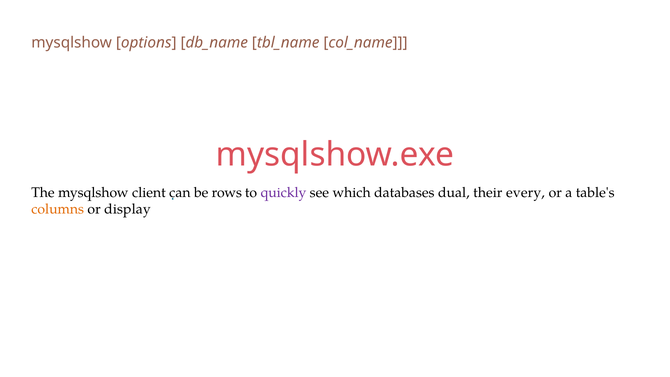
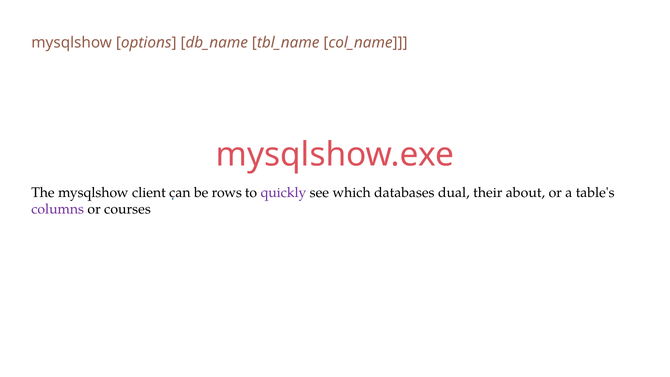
every: every -> about (525, 192)
columns colour: orange -> purple (58, 209)
display: display -> courses (128, 209)
